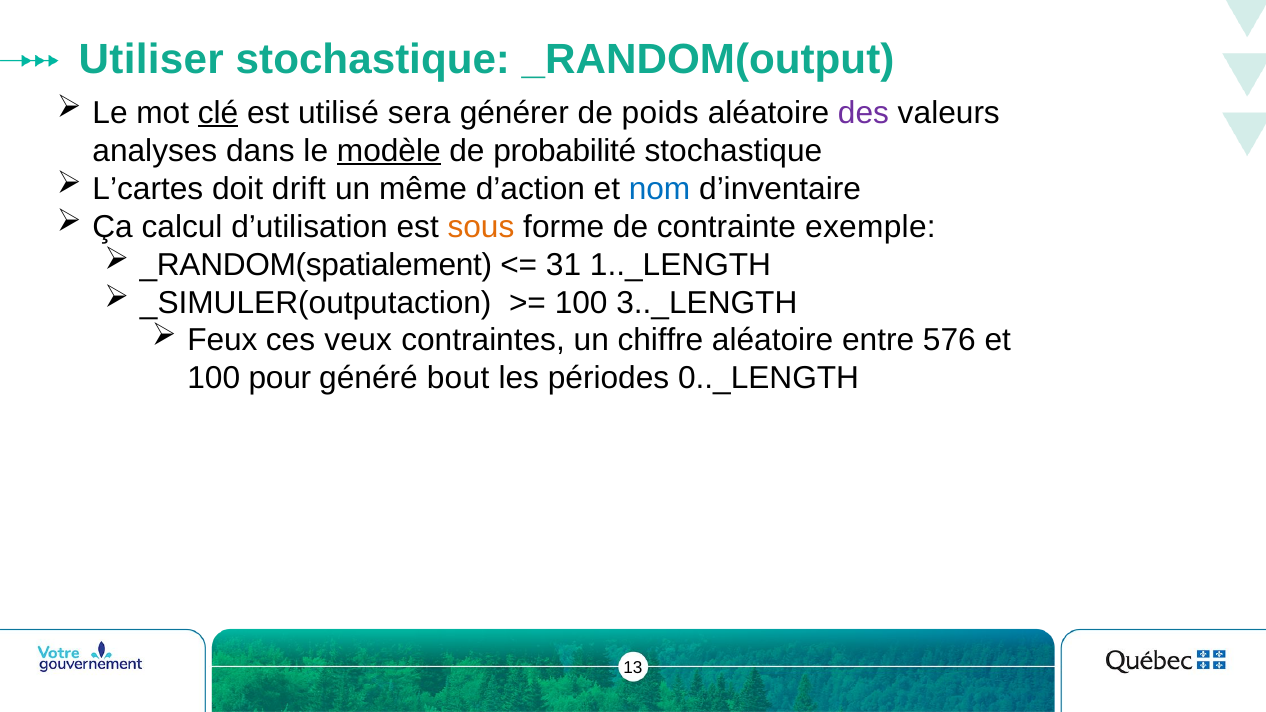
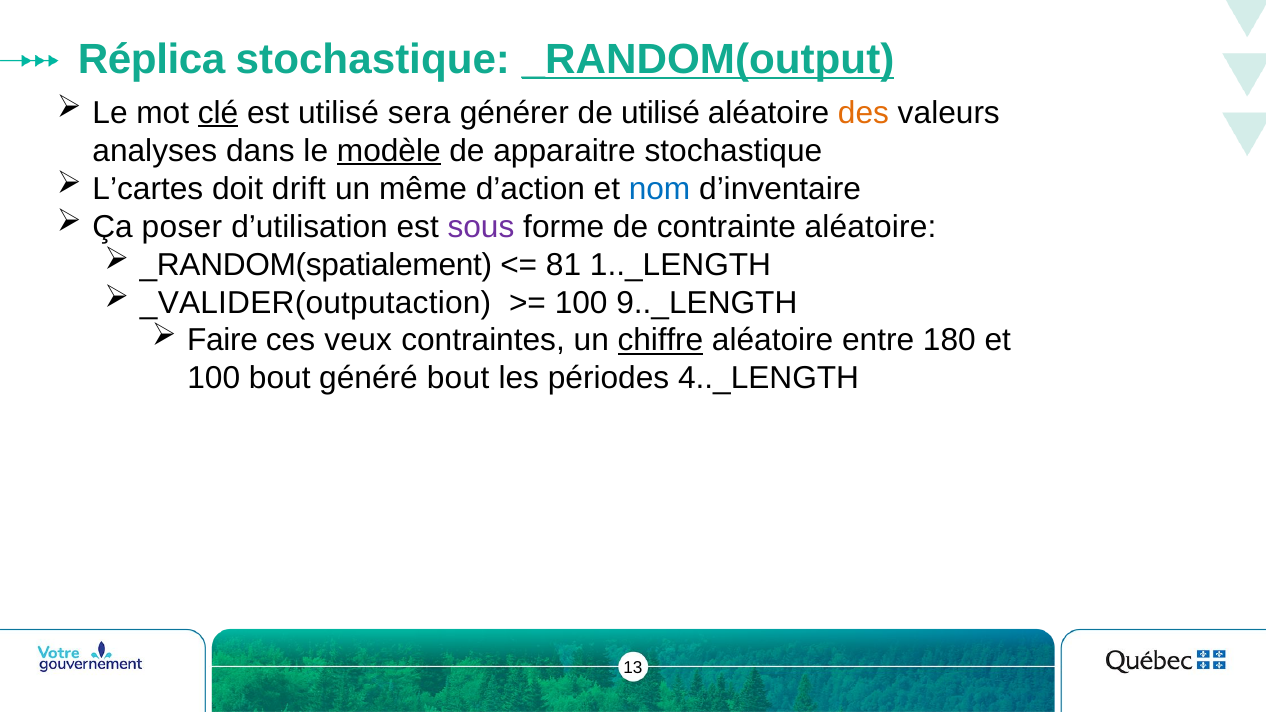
Utiliser: Utiliser -> Réplica (152, 60)
_RANDOM(output underline: none -> present (708, 60)
de poids: poids -> utilisé (661, 113)
des colour: purple -> orange (863, 113)
probabilité: probabilité -> apparaitre (565, 151)
calcul: calcul -> poser (182, 227)
sous colour: orange -> purple (481, 227)
contrainte exemple: exemple -> aléatoire (870, 227)
31: 31 -> 81 (564, 265)
_SIMULER(outputaction: _SIMULER(outputaction -> _VALIDER(outputaction (316, 303)
3.._LENGTH: 3.._LENGTH -> 9.._LENGTH (707, 303)
Feux: Feux -> Faire (222, 341)
chiffre underline: none -> present (660, 341)
576: 576 -> 180 (949, 341)
100 pour: pour -> bout (280, 379)
0.._LENGTH: 0.._LENGTH -> 4.._LENGTH (769, 379)
